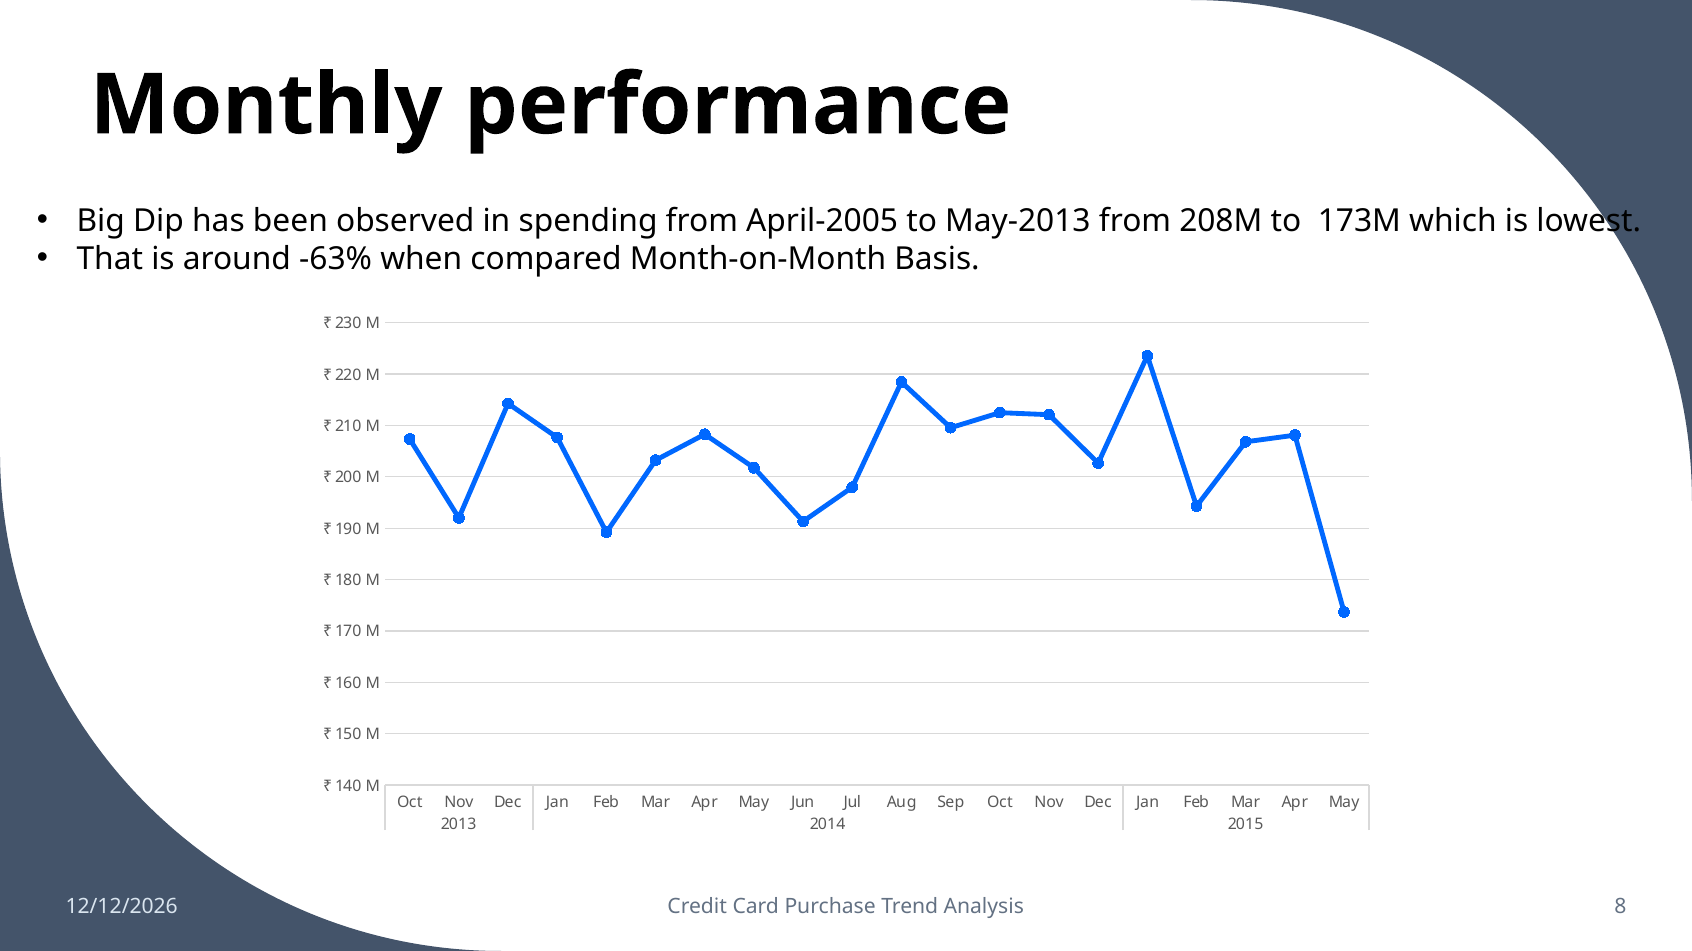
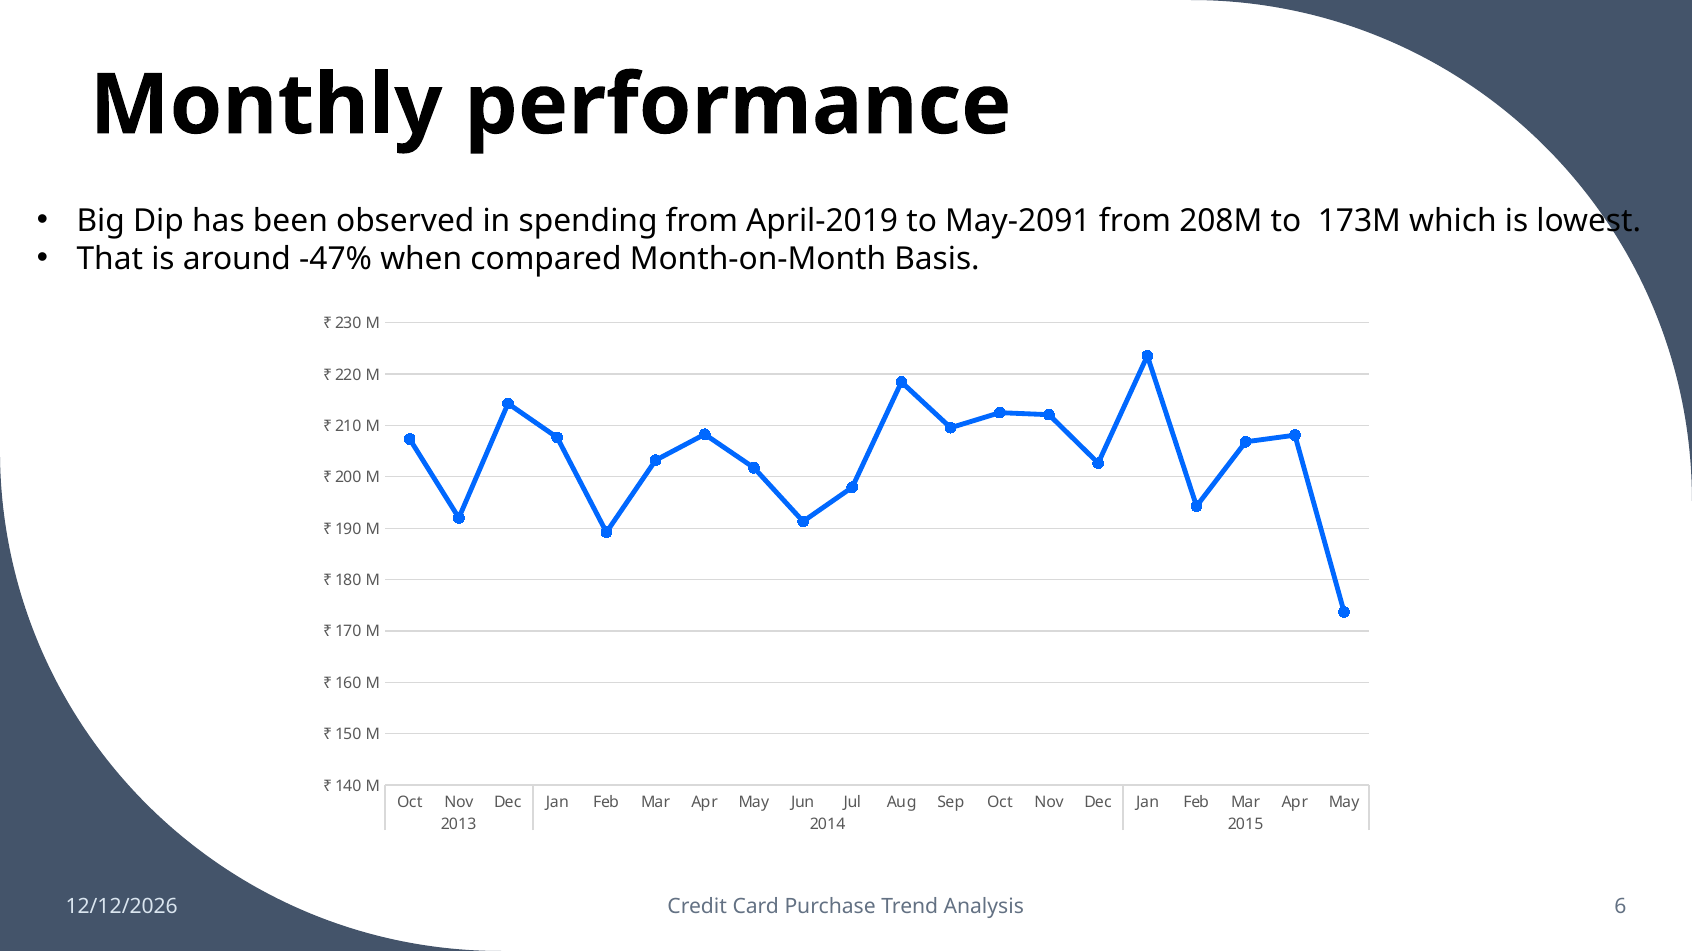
April-2005: April-2005 -> April-2019 (822, 221)
May-2013: May-2013 -> May-2091 (1018, 221)
-63%: -63% -> -47% (336, 259)
8: 8 -> 6 (1620, 907)
